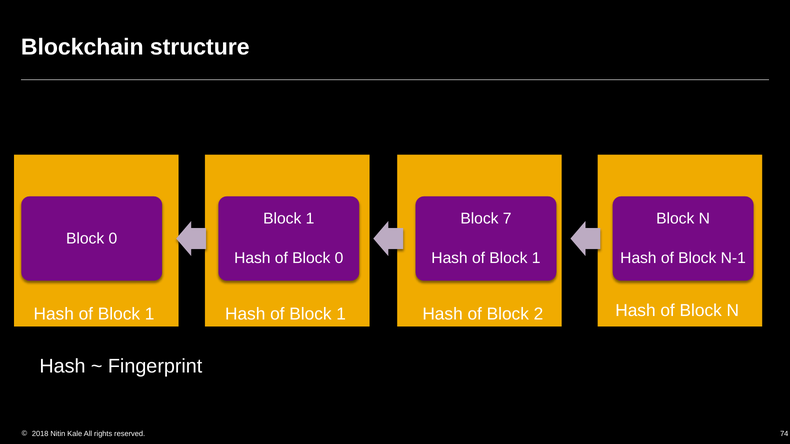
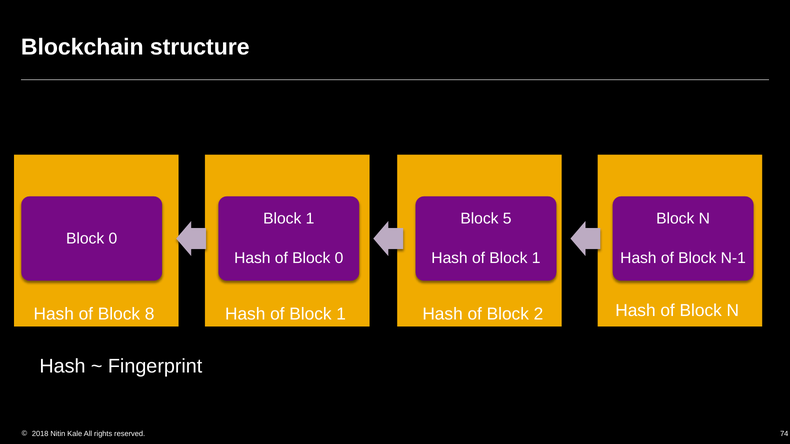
7: 7 -> 5 (507, 219)
1: 1 -> 8 (150, 314)
